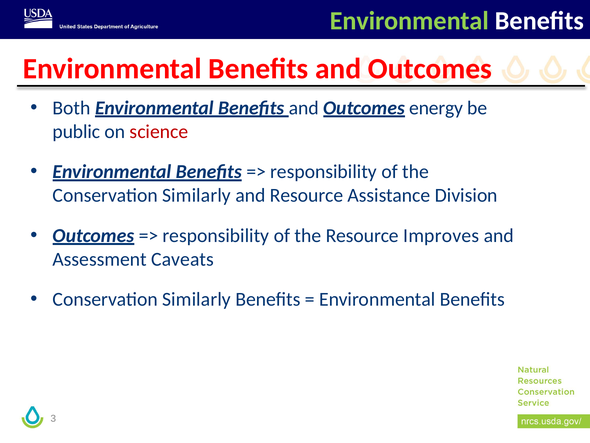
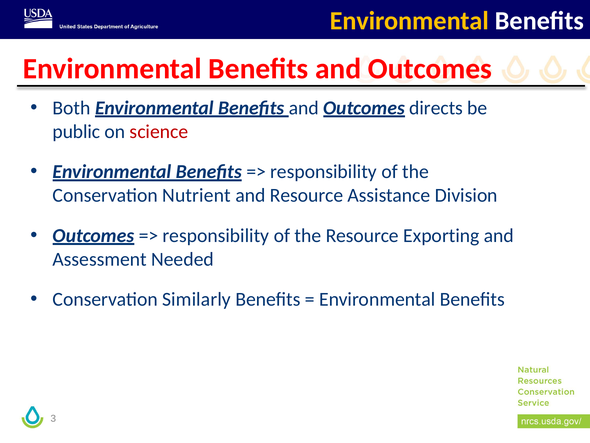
Environmental colour: light green -> yellow (409, 21)
energy: energy -> directs (436, 108)
Similarly: Similarly -> Nutrient (197, 195)
Improves: Improves -> Exporting (441, 235)
Caveats: Caveats -> Needed (183, 259)
